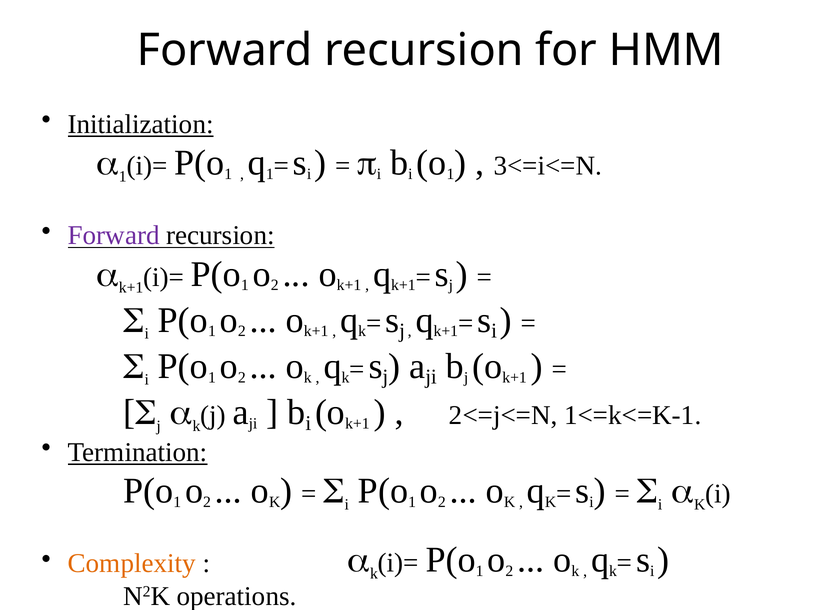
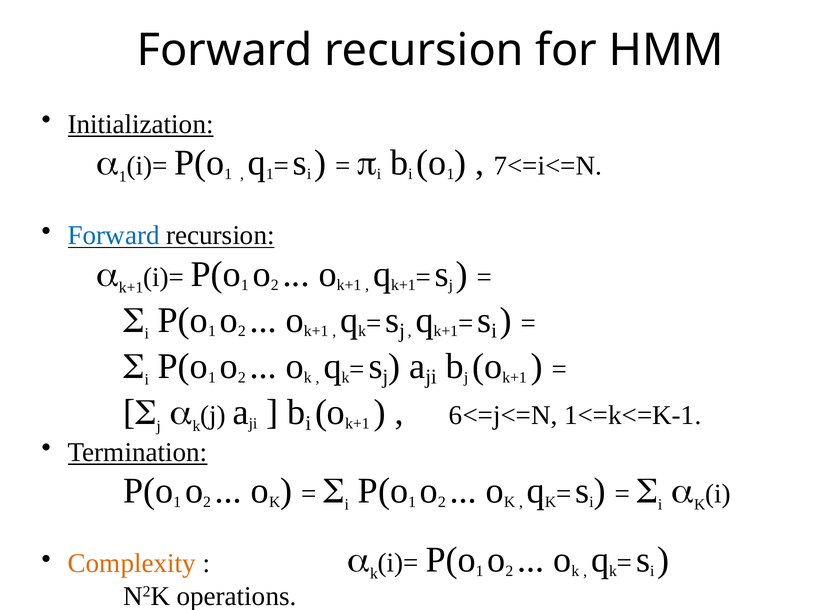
3<=i<=N: 3<=i<=N -> 7<=i<=N (548, 166)
Forward colour: purple -> blue (114, 235)
2<=j<=N: 2<=j<=N -> 6<=j<=N (503, 415)
